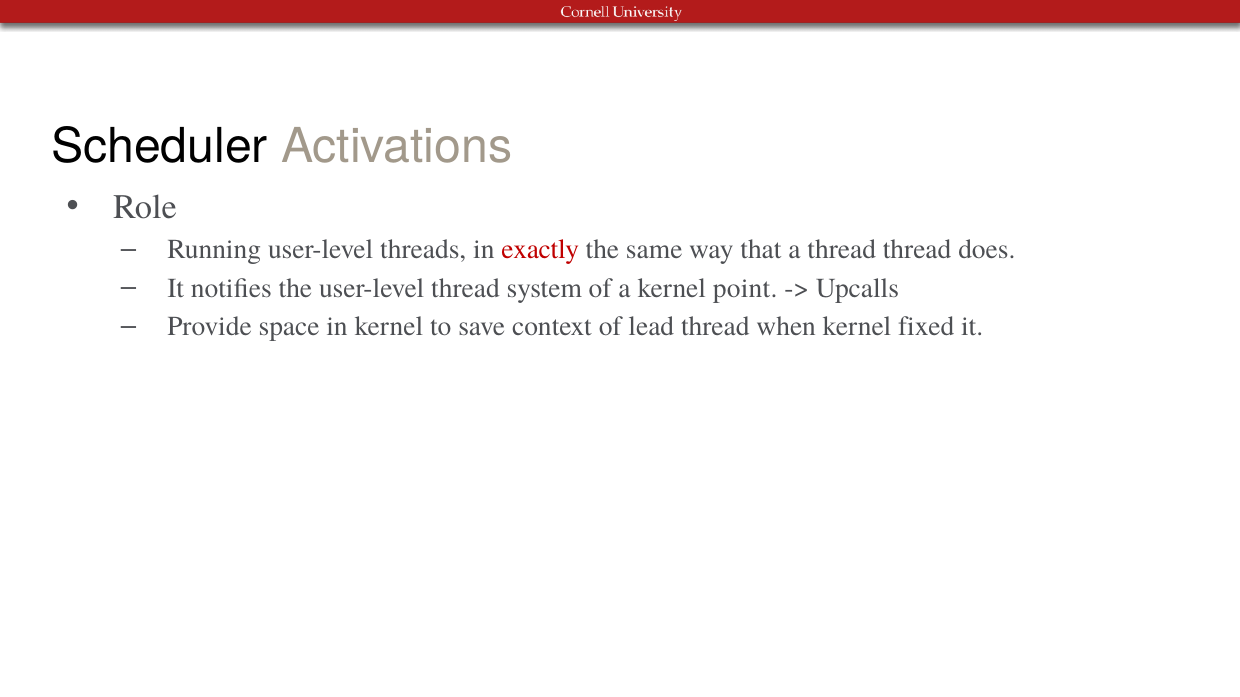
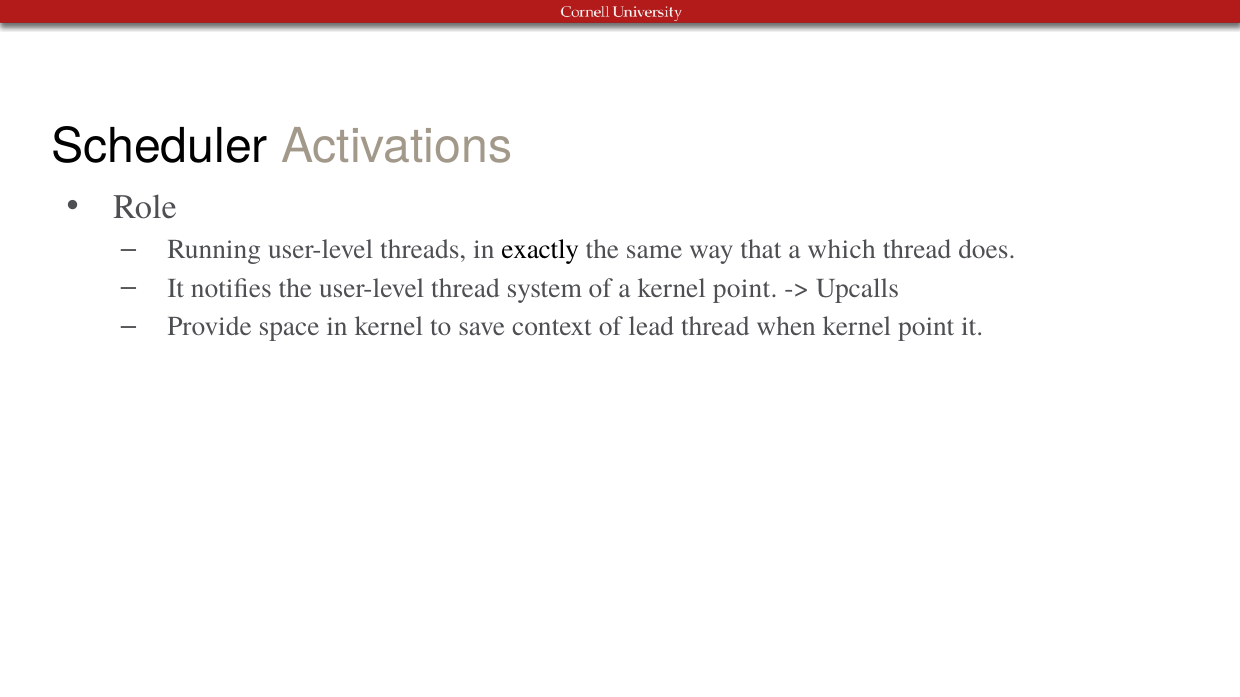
exactly colour: red -> black (540, 250)
a thread: thread -> which (842, 250)
when kernel fixed: fixed -> point (926, 327)
